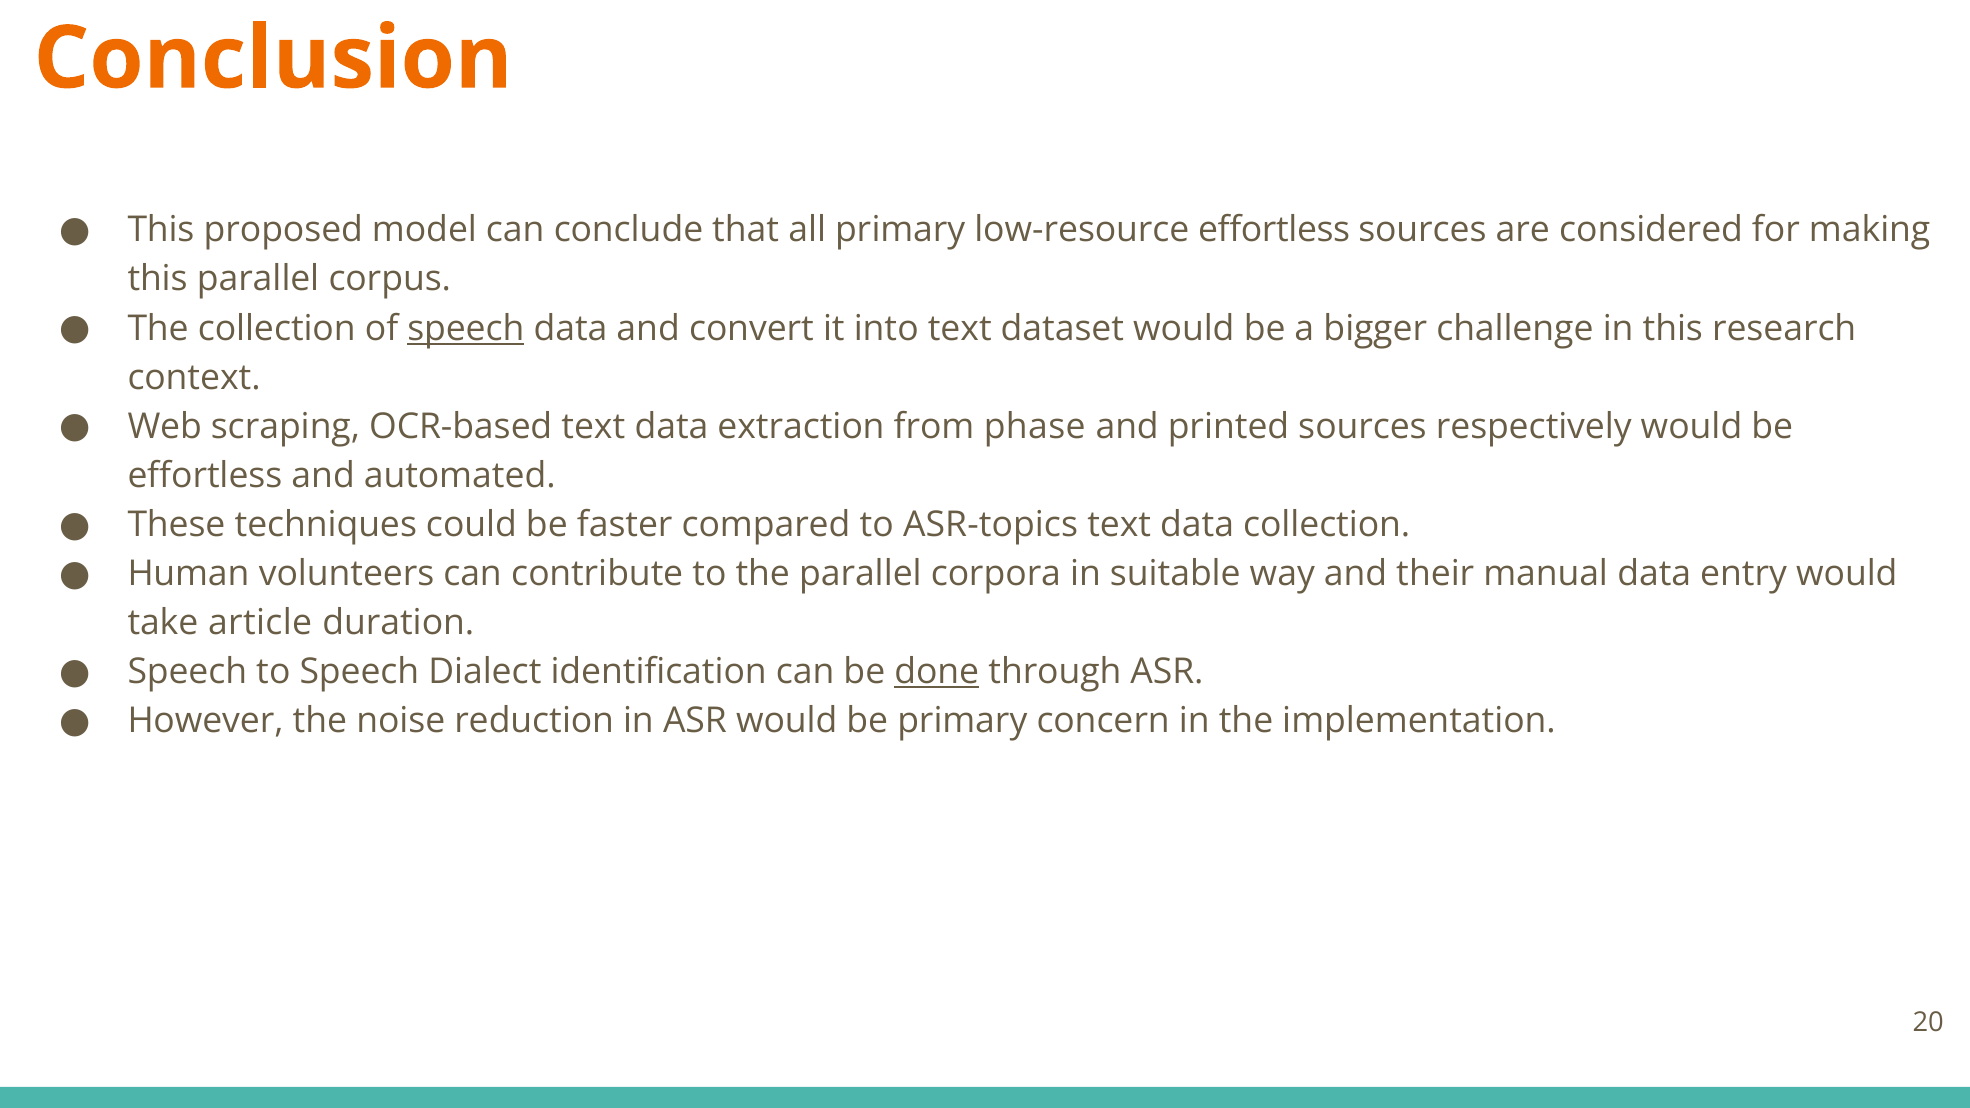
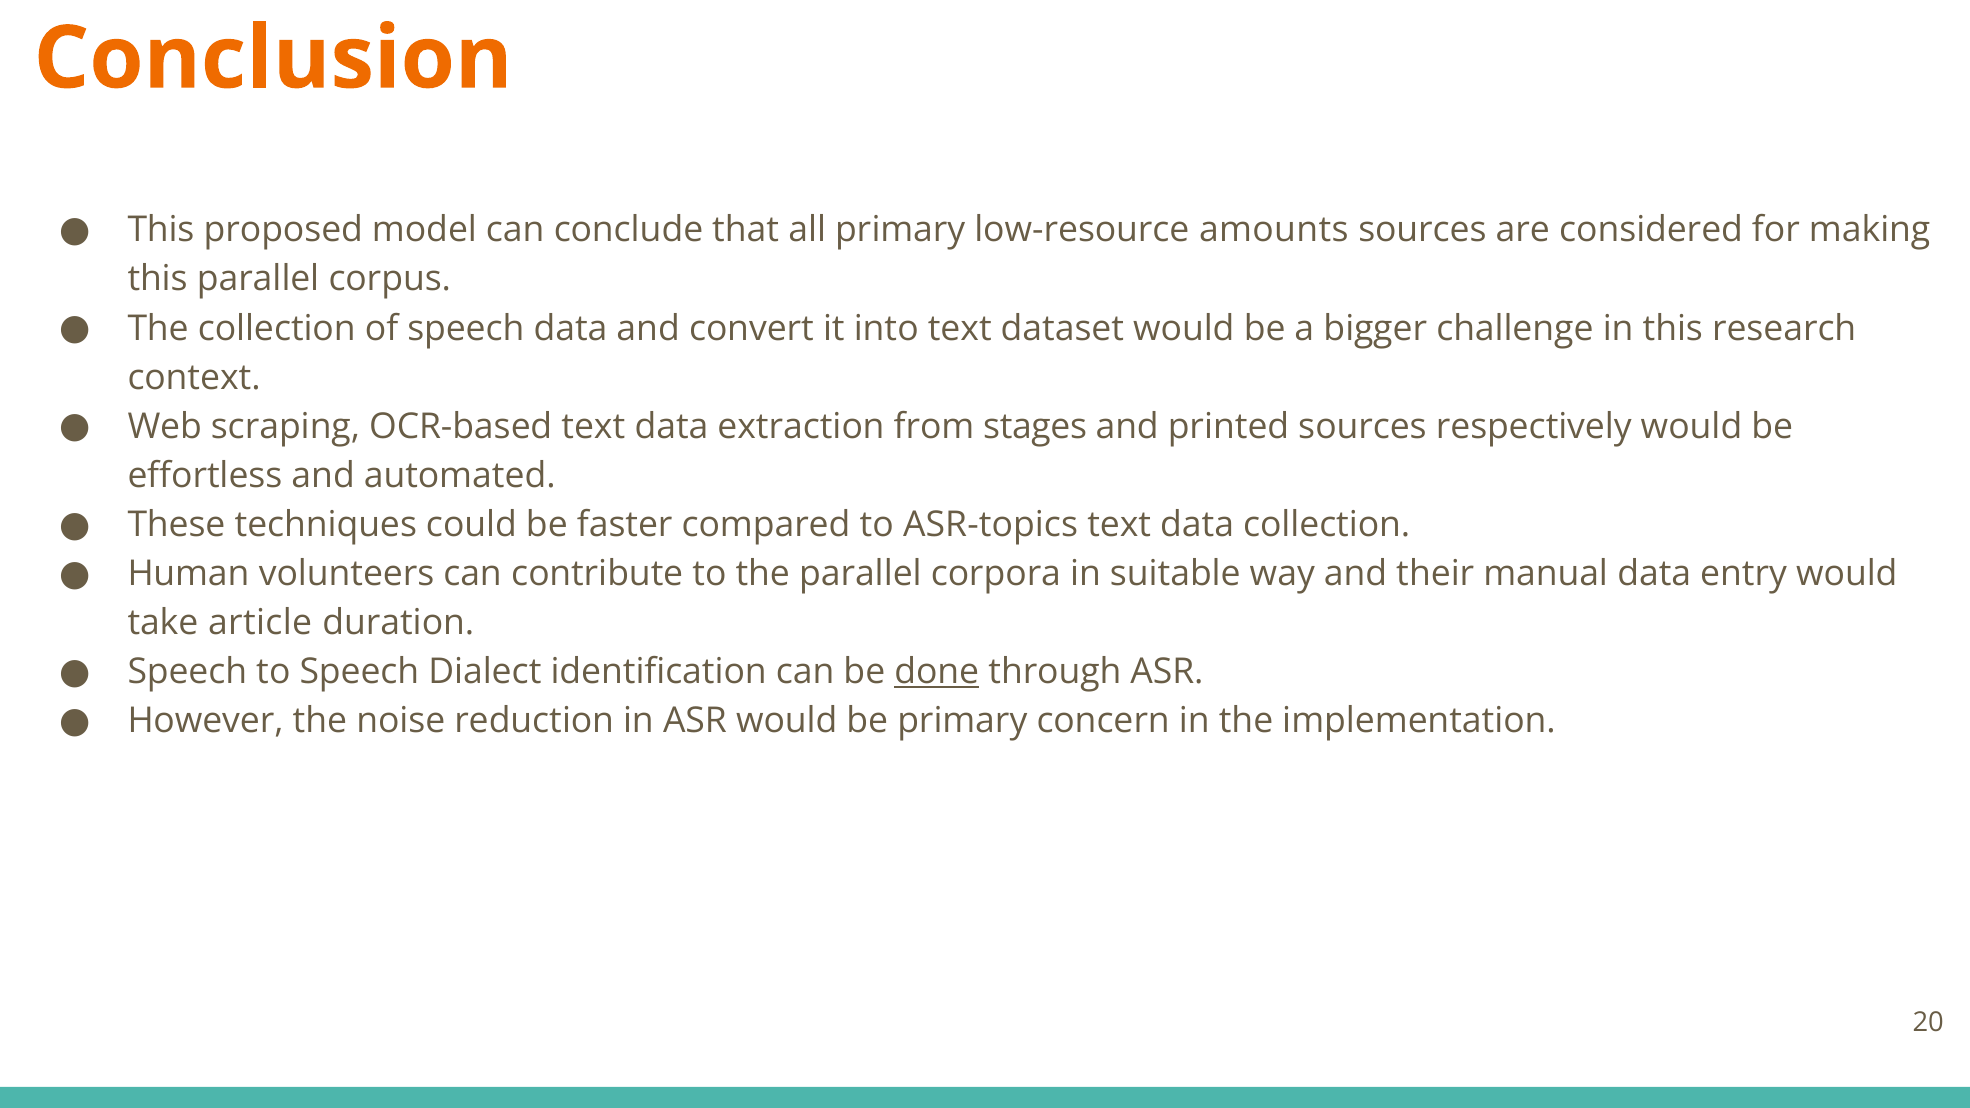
low-resource effortless: effortless -> amounts (1274, 230)
speech underline: present -> none (466, 328)
phase: phase -> stages (1035, 427)
